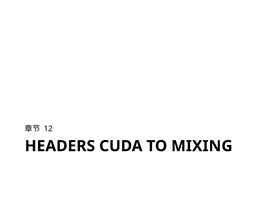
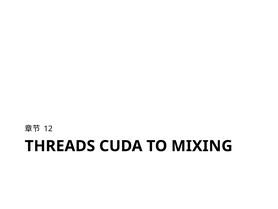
HEADERS: HEADERS -> THREADS (60, 146)
